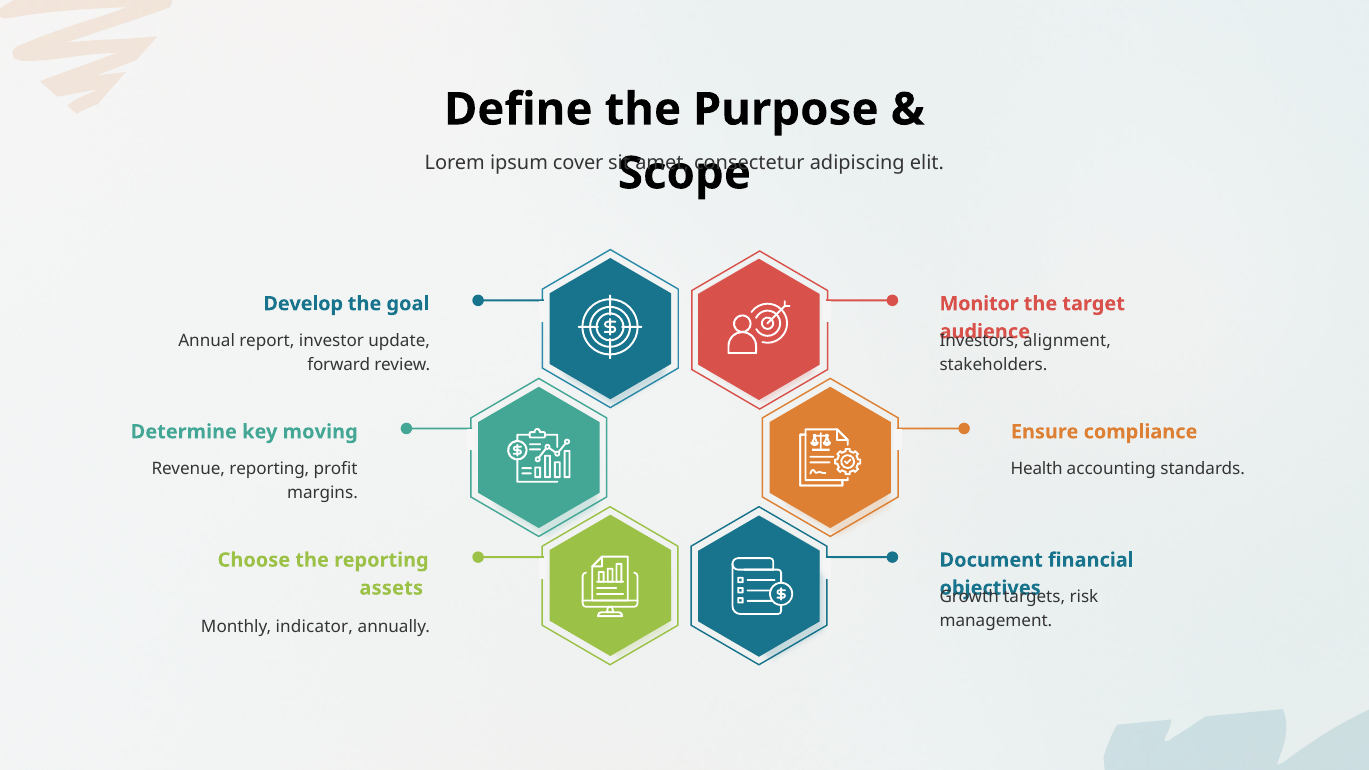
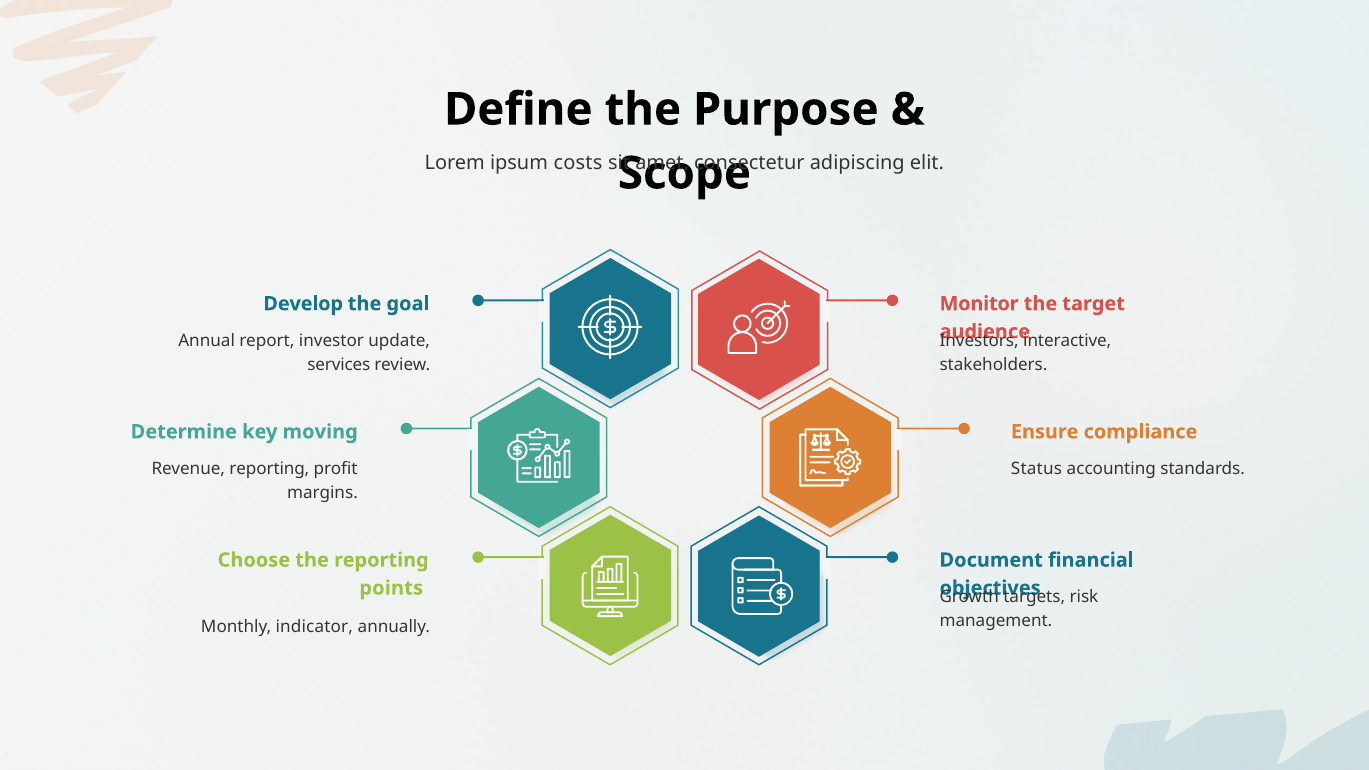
cover: cover -> costs (578, 163)
alignment: alignment -> interactive (1067, 340)
forward: forward -> services (339, 364)
Health: Health -> Status (1036, 469)
assets: assets -> points (391, 588)
